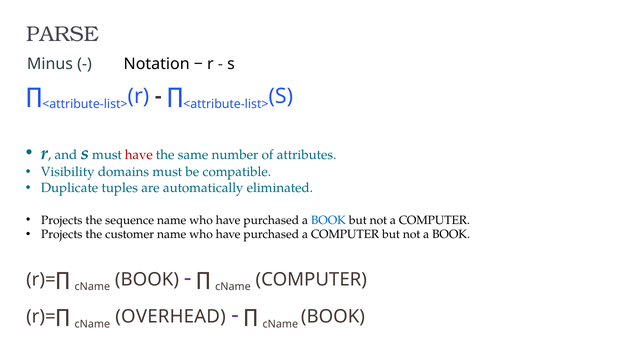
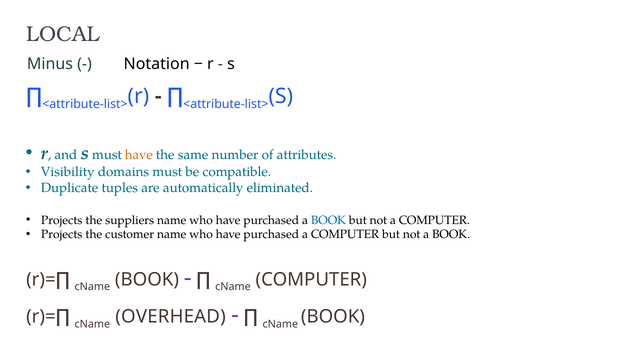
PARSE: PARSE -> LOCAL (63, 34)
have colour: red -> orange (139, 155)
sequence: sequence -> suppliers (130, 220)
